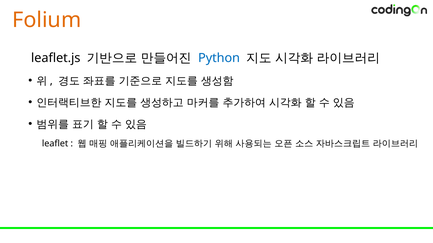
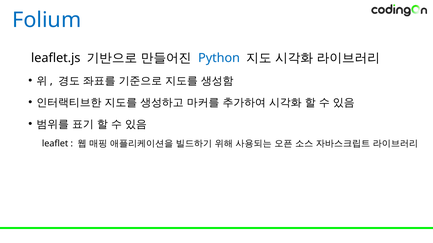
Folium colour: orange -> blue (47, 20)
